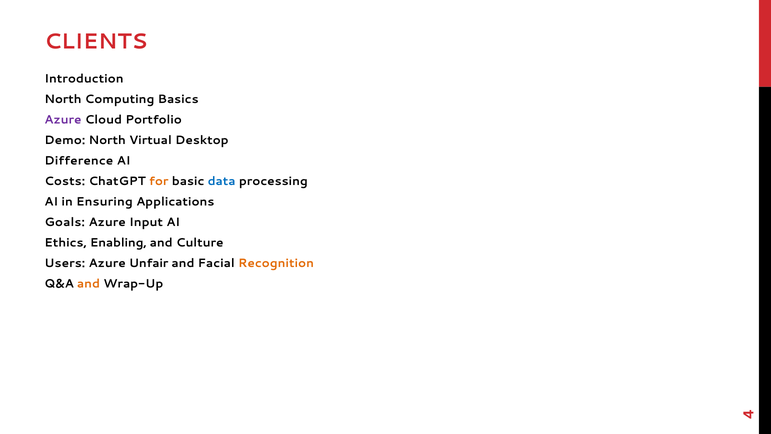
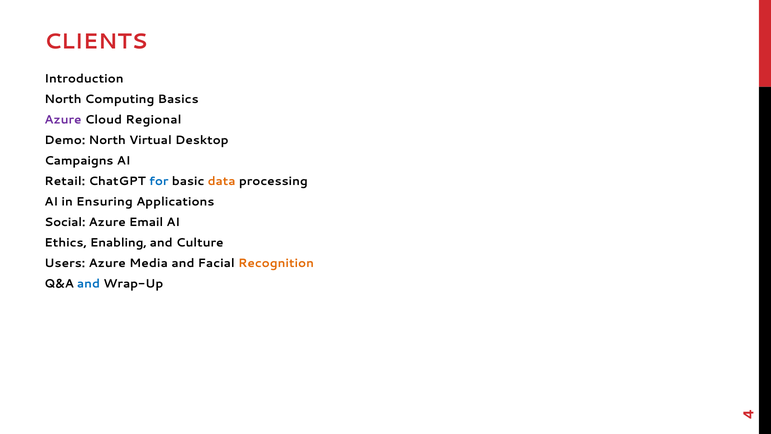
Portfolio: Portfolio -> Regional (153, 120)
Difference: Difference -> Campaigns (79, 161)
Costs: Costs -> Retail (65, 181)
for colour: orange -> blue (159, 181)
data colour: blue -> orange (222, 181)
Goals: Goals -> Social (65, 222)
Input: Input -> Email (146, 222)
Unfair: Unfair -> Media (149, 263)
and colour: orange -> blue (88, 284)
